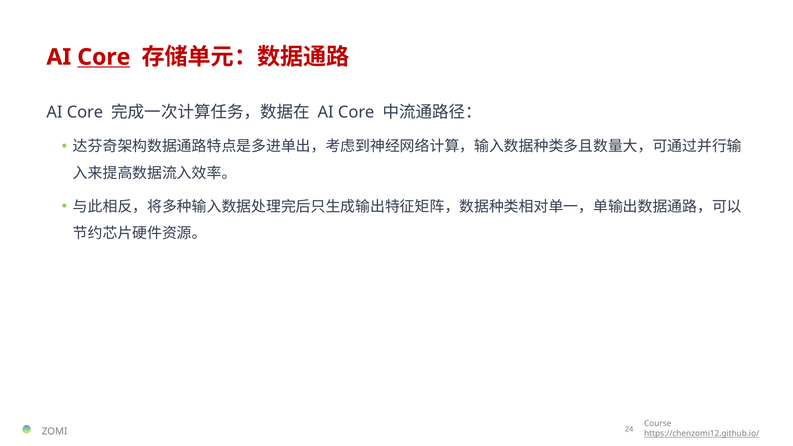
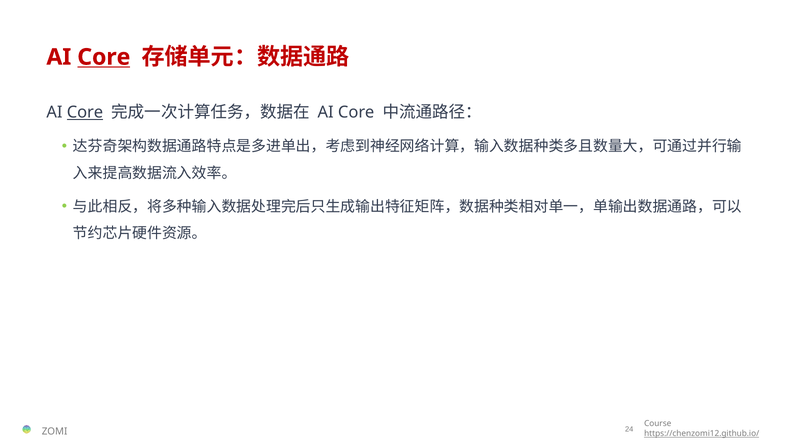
Core underline: none -> present (85, 112)
